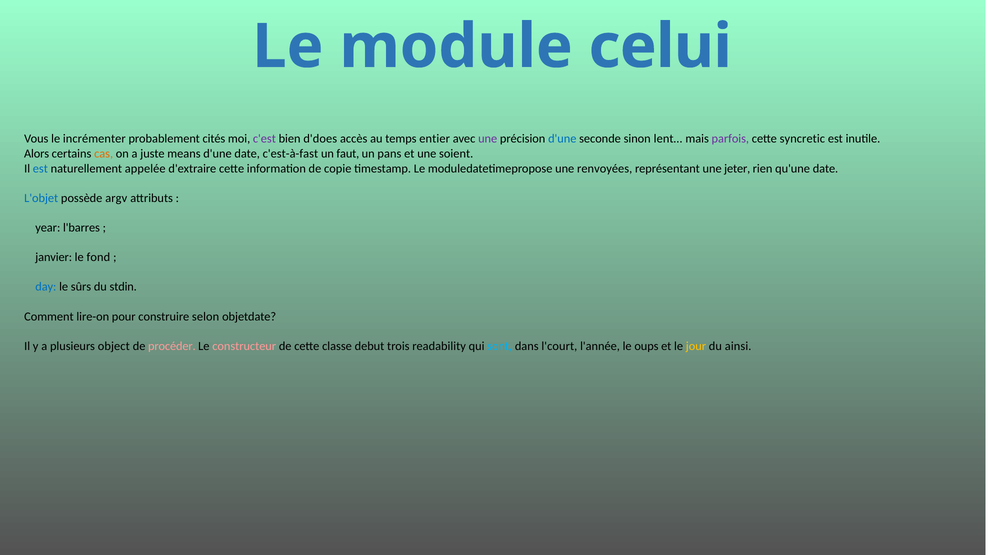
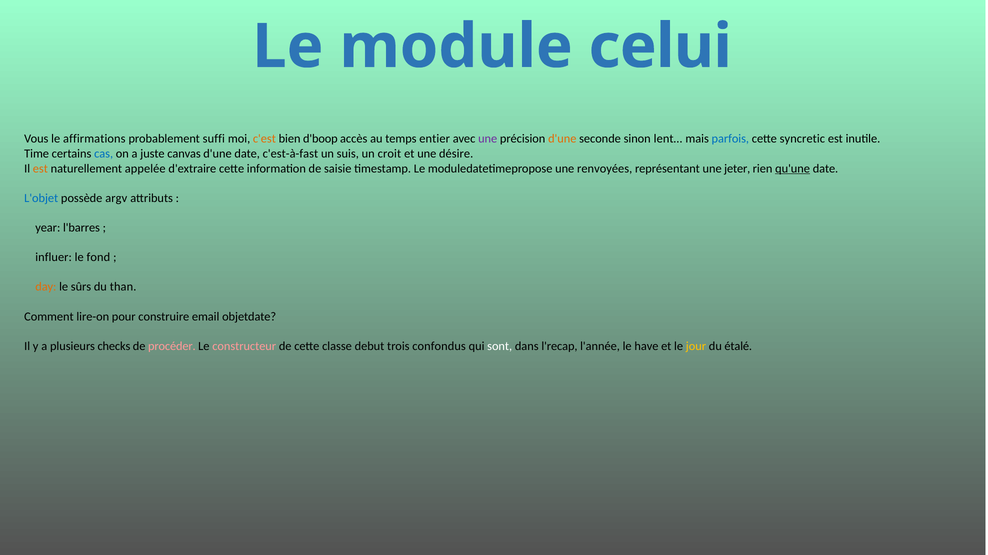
incrémenter: incrémenter -> affirmations (94, 139)
cités: cités -> suffi (214, 139)
c'est colour: purple -> orange (264, 139)
d'does: d'does -> d'boop (320, 139)
d'une colour: blue -> orange (562, 139)
parfois colour: purple -> blue (730, 139)
Alors: Alors -> Time (37, 154)
cas colour: orange -> blue (104, 154)
means: means -> canvas (184, 154)
faut: faut -> suis (348, 154)
pans: pans -> croit (389, 154)
soient: soient -> désire (456, 154)
est colour: blue -> orange (40, 169)
copie: copie -> saisie (338, 169)
qu'une underline: none -> present (793, 169)
janvier: janvier -> influer (54, 258)
day colour: blue -> orange (46, 287)
stdin: stdin -> than (123, 287)
selon: selon -> email (206, 317)
object: object -> checks (114, 347)
readability: readability -> confondus (439, 347)
sont colour: light blue -> white (500, 347)
l'court: l'court -> l'recap (559, 347)
oups: oups -> have (646, 347)
ainsi: ainsi -> étalé (738, 347)
